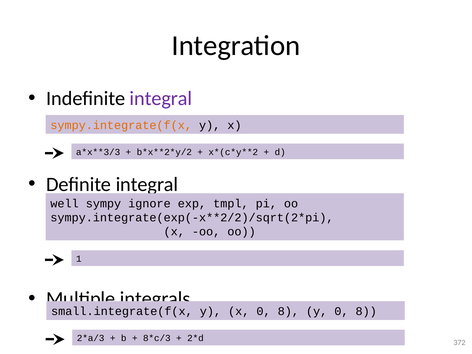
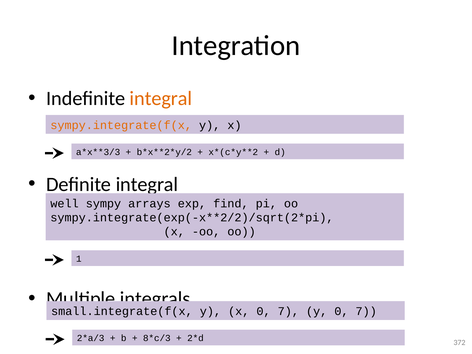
integral colour: purple -> orange (161, 99)
ignore: ignore -> arrays (149, 203)
tmpl: tmpl -> find (231, 203)
x 0 8: 8 -> 7 (288, 311)
y 0 8: 8 -> 7 (366, 311)
